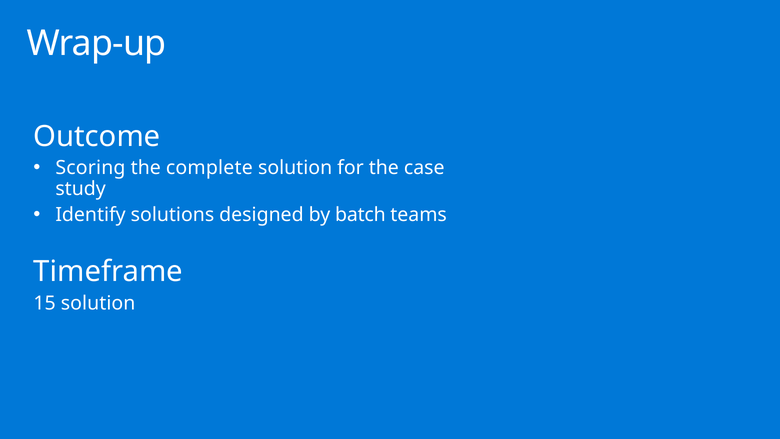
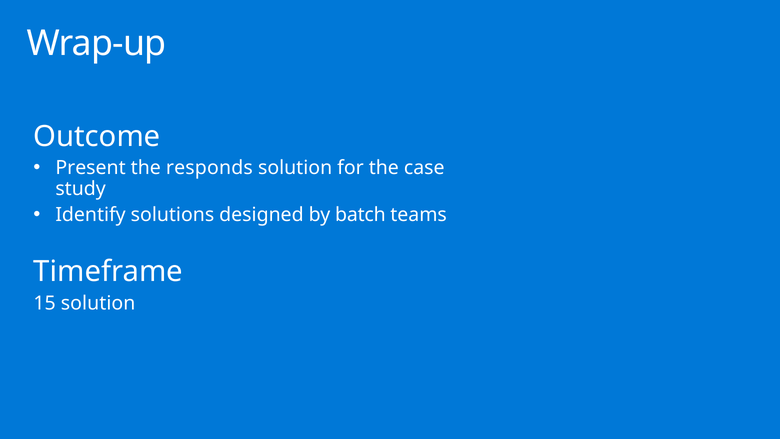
Scoring: Scoring -> Present (91, 168)
complete: complete -> responds (209, 168)
